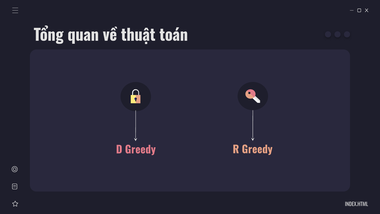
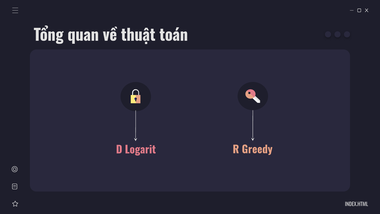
D Greedy: Greedy -> Logarit (140, 150)
